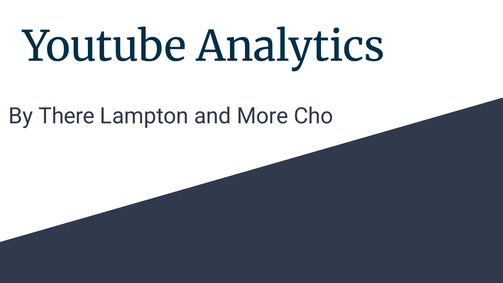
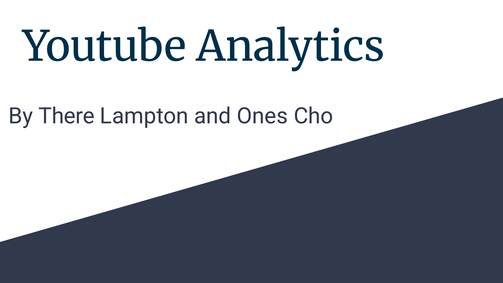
More: More -> Ones (262, 116)
